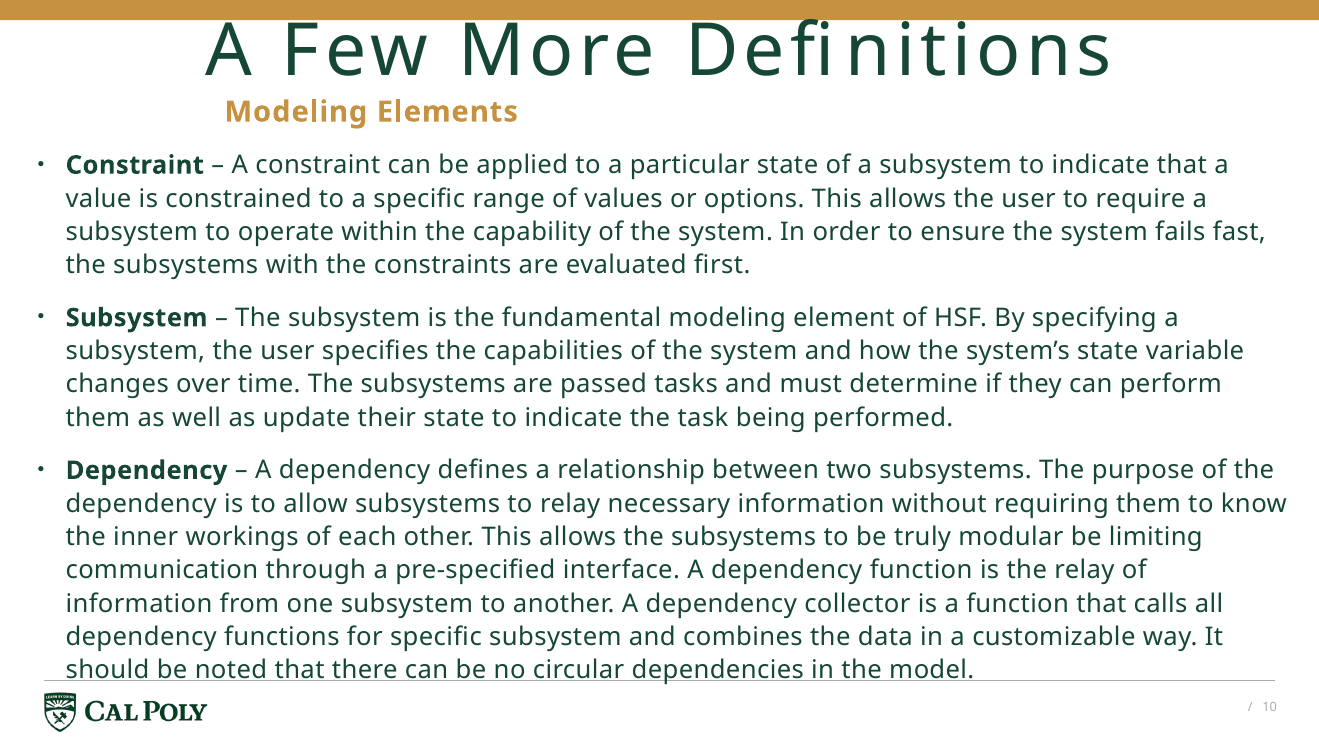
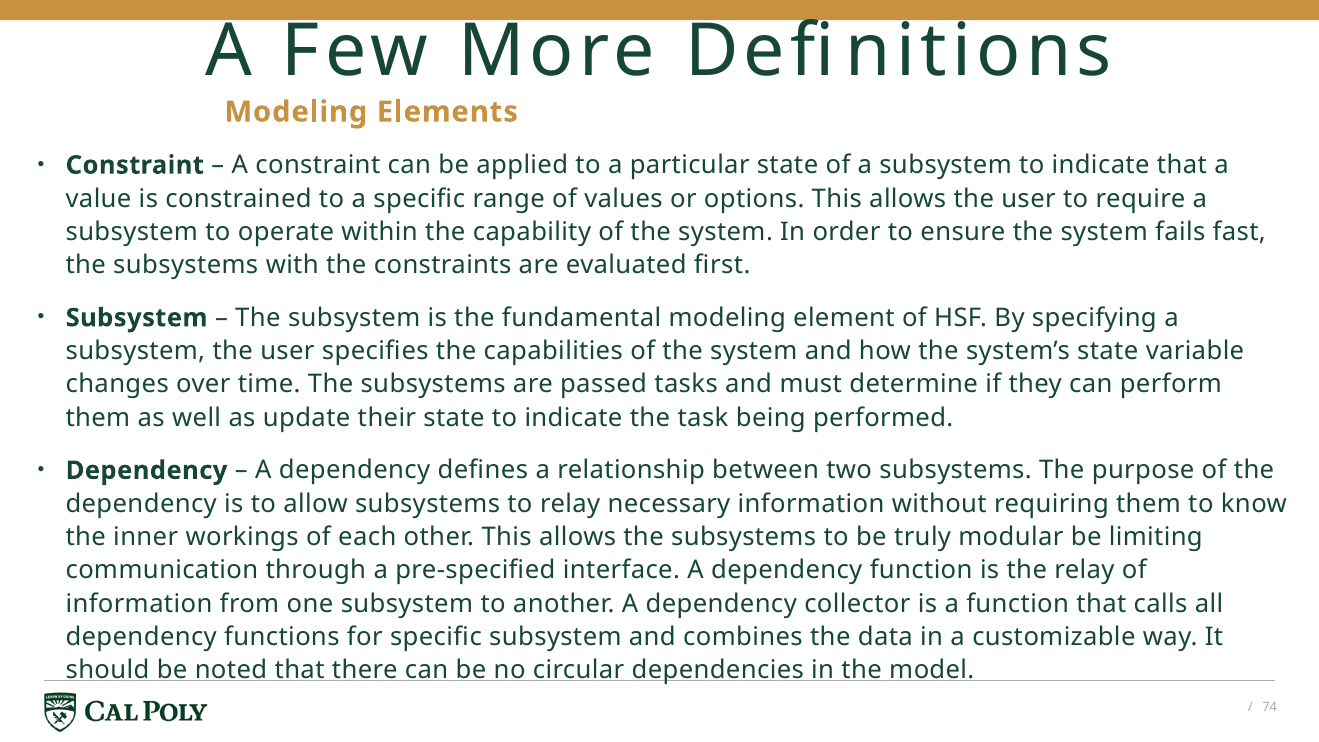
10: 10 -> 74 (1270, 707)
